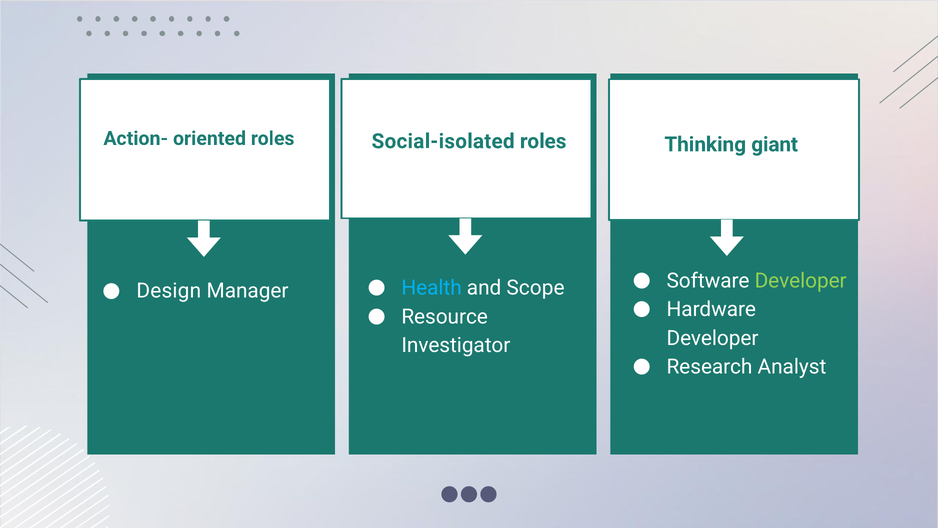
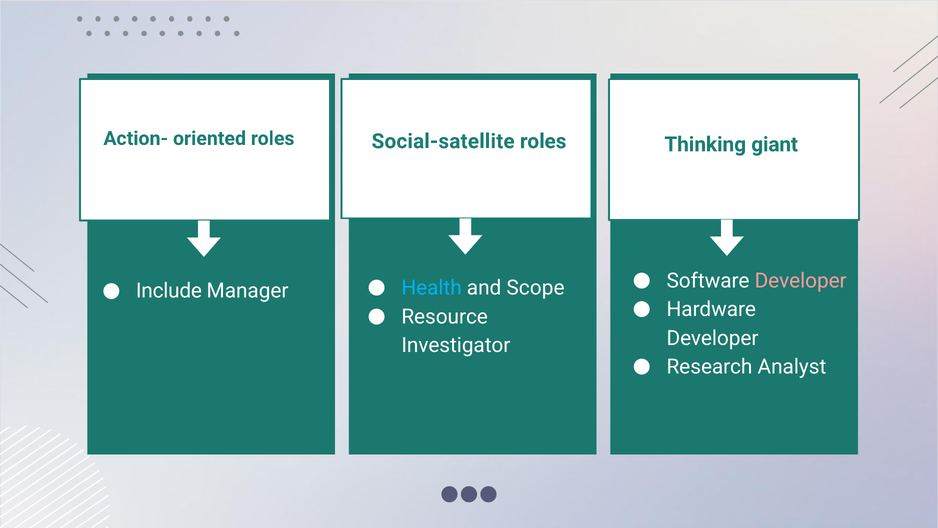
Social-isolated: Social-isolated -> Social-satellite (443, 141)
Developer colour: light green -> pink (801, 280)
Design: Design -> Include (169, 291)
